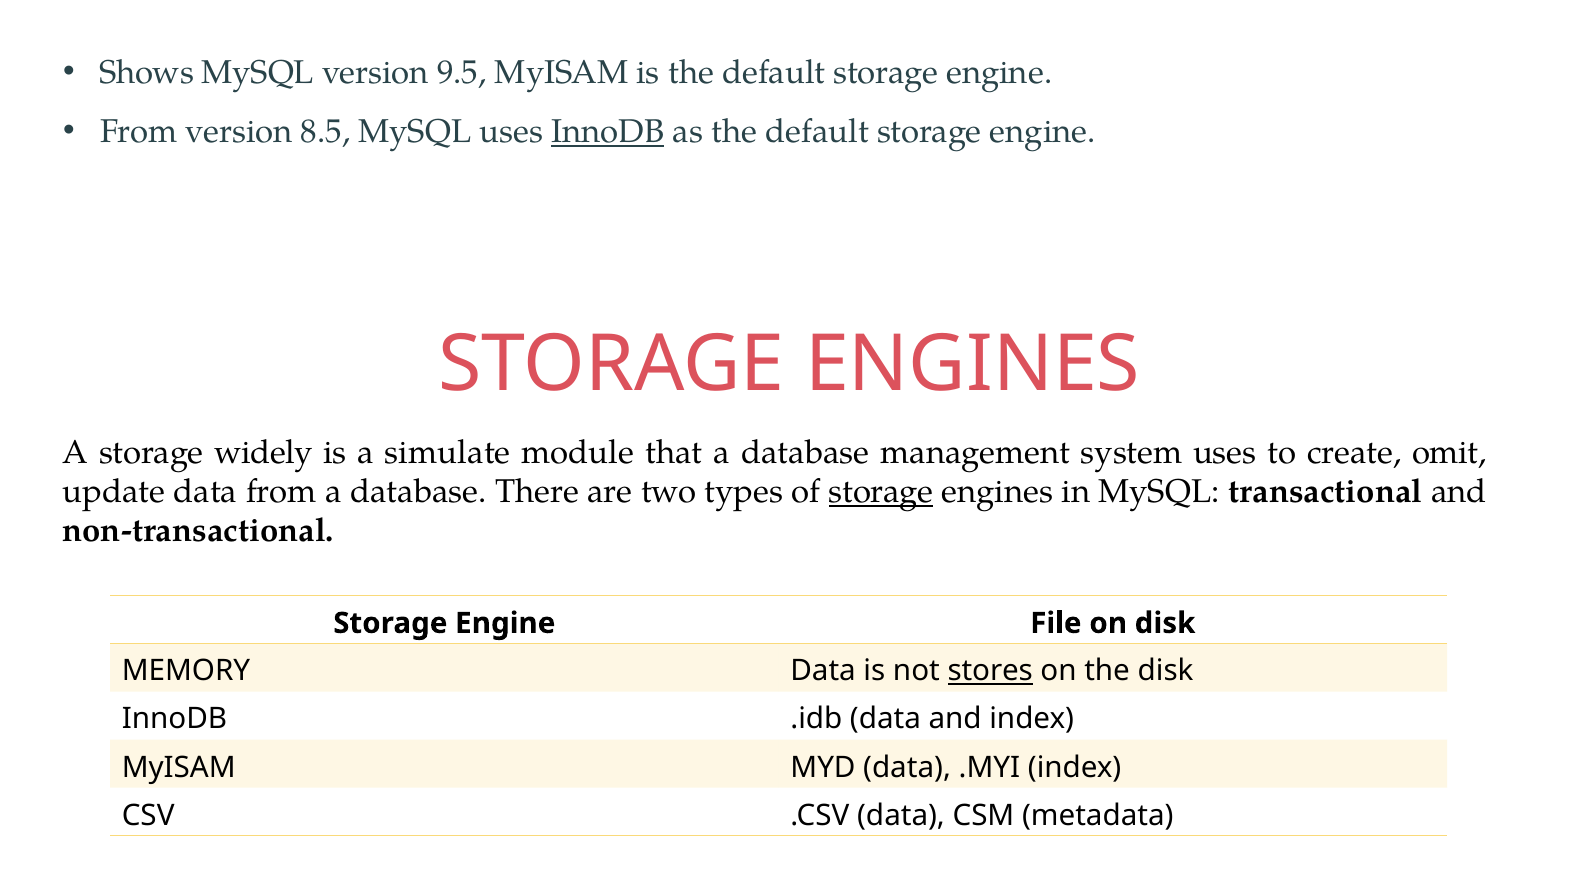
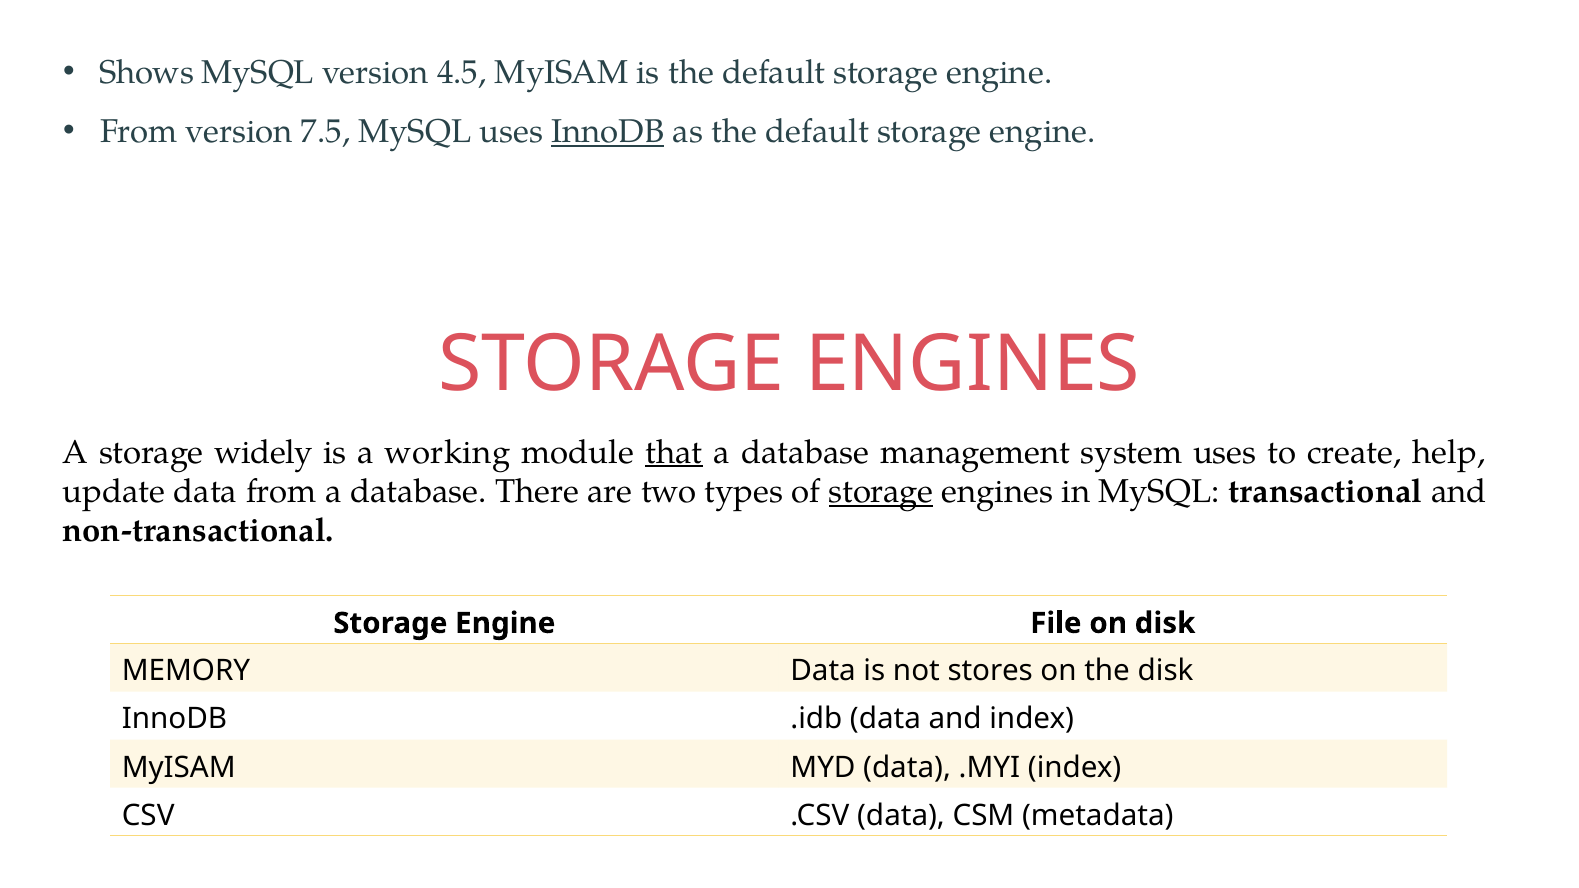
9.5: 9.5 -> 4.5 (462, 72)
8.5: 8.5 -> 7.5 (326, 131)
simulate: simulate -> working (448, 452)
that underline: none -> present (674, 452)
omit: omit -> help (1449, 452)
stores underline: present -> none (990, 671)
